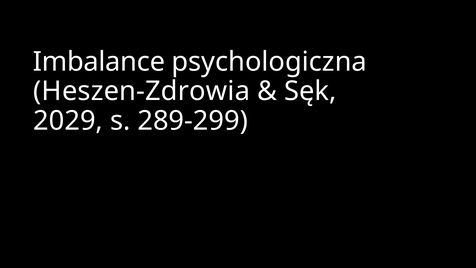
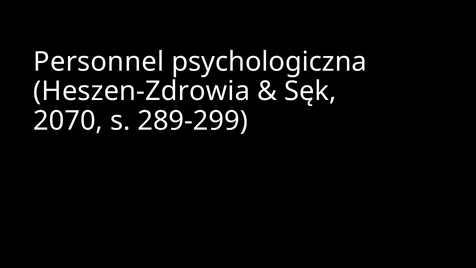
Imbalance: Imbalance -> Personnel (99, 62)
2029: 2029 -> 2070 (68, 121)
